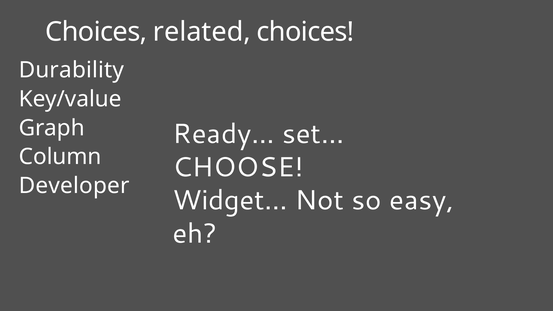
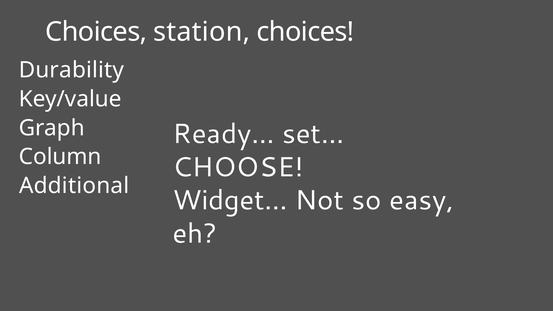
related: related -> station (202, 32)
Developer: Developer -> Additional (74, 186)
